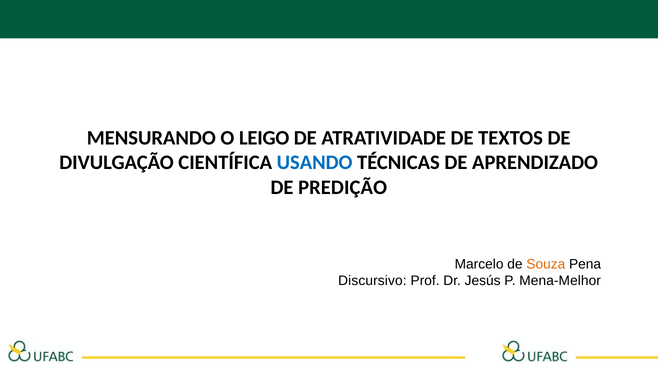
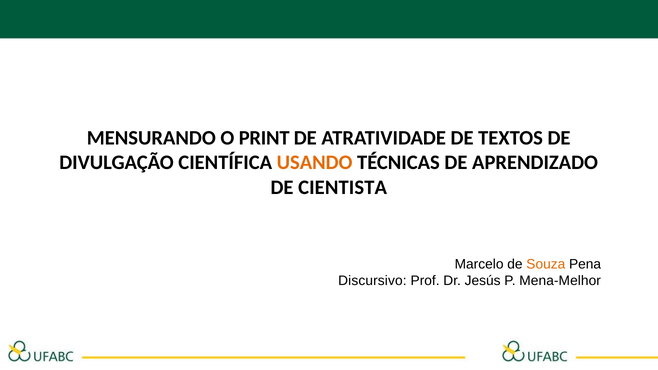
LEIGO: LEIGO -> PRINT (264, 138)
USANDO colour: blue -> orange (315, 163)
PREDIÇÃO: PREDIÇÃO -> CIENTISTA (343, 187)
